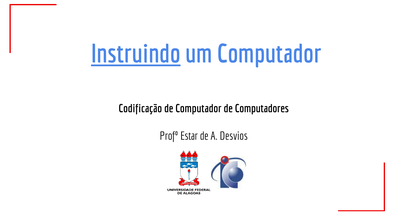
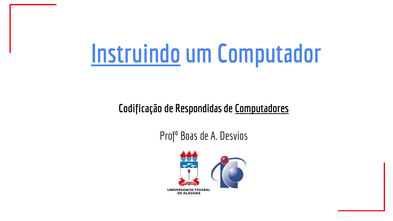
de Computador: Computador -> Respondidas (199, 109)
Computadores underline: none -> present (262, 109)
Estar: Estar -> Boas (189, 136)
